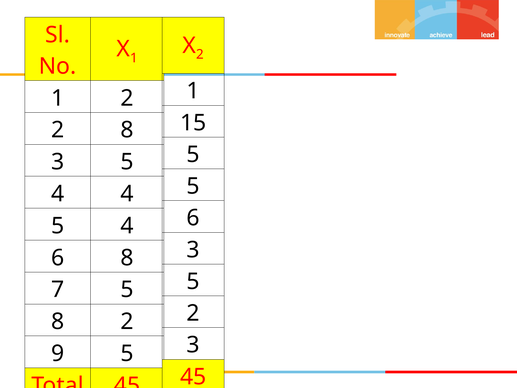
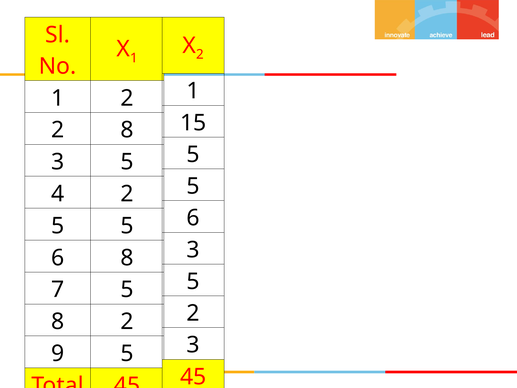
4 4: 4 -> 2 (127, 194)
4: 4 -> 5 (127, 226)
